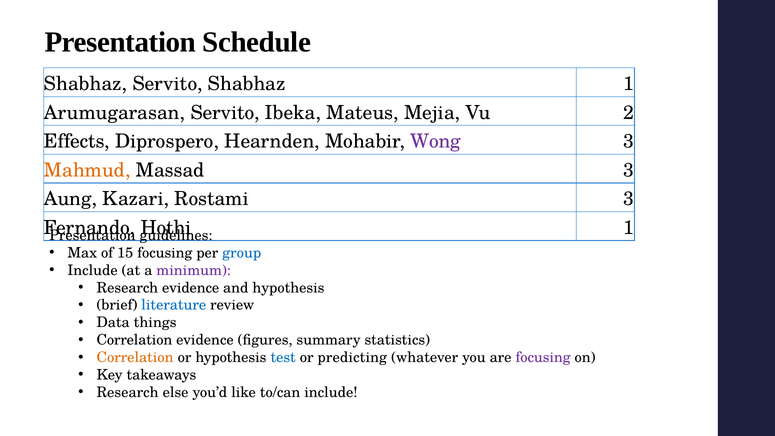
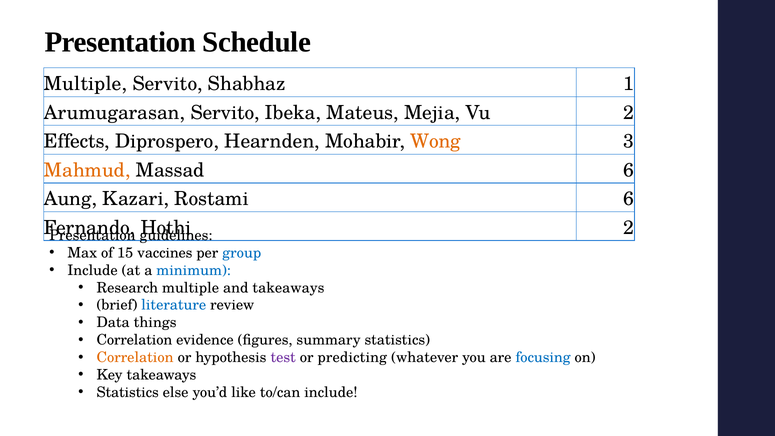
Shabhaz: Shabhaz -> Multiple (85, 84)
Wong colour: purple -> orange (435, 141)
Massad 3: 3 -> 6 (629, 170)
Rostami 3: 3 -> 6 (629, 199)
1: 1 -> 2 (629, 228)
15 focusing: focusing -> vaccines (165, 253)
minimum colour: purple -> blue (194, 270)
Research evidence: evidence -> multiple (191, 288)
and hypothesis: hypothesis -> takeaways (288, 288)
test colour: blue -> purple (283, 357)
focusing colour: purple -> blue (543, 357)
Research: Research -> Statistics (128, 392)
